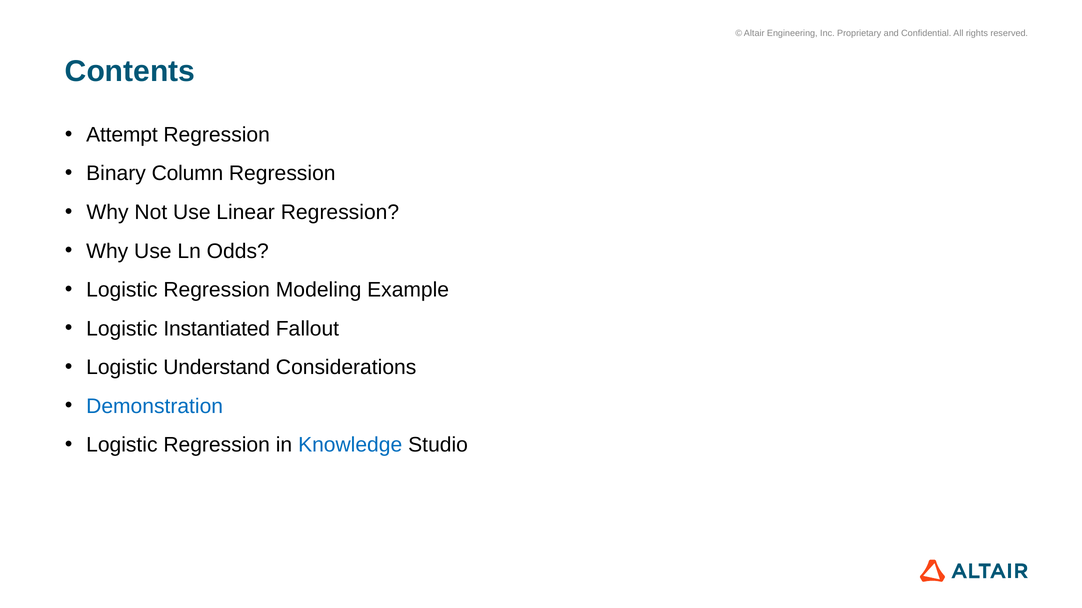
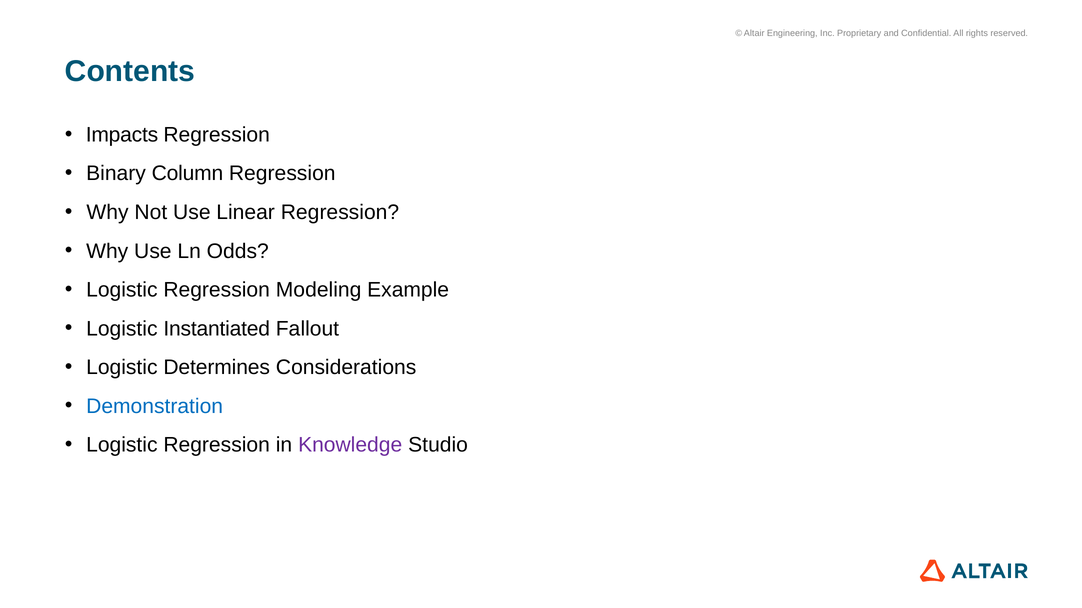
Attempt: Attempt -> Impacts (122, 135)
Understand: Understand -> Determines (217, 368)
Knowledge colour: blue -> purple (350, 445)
